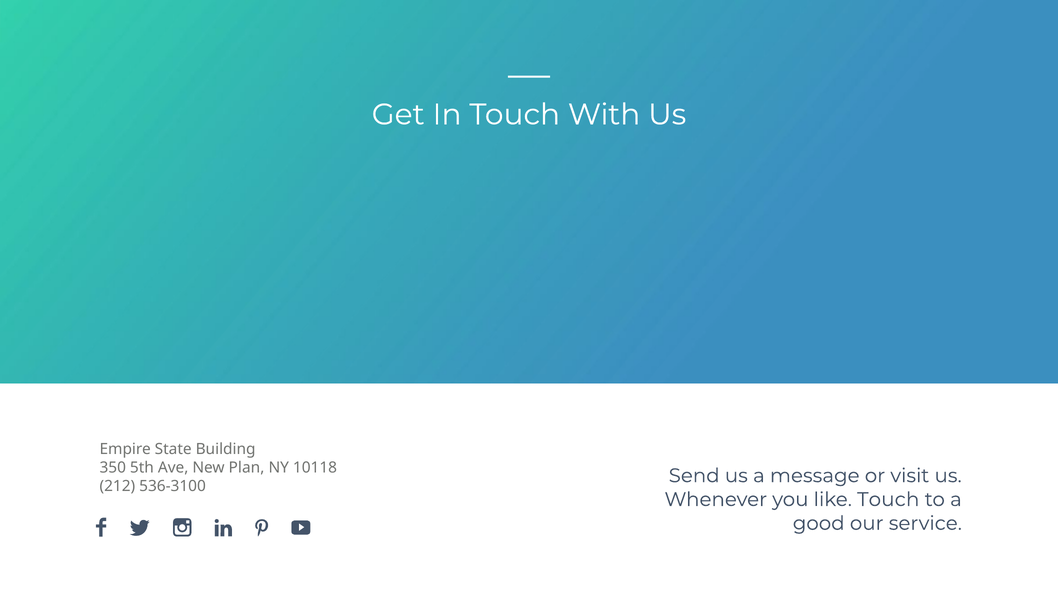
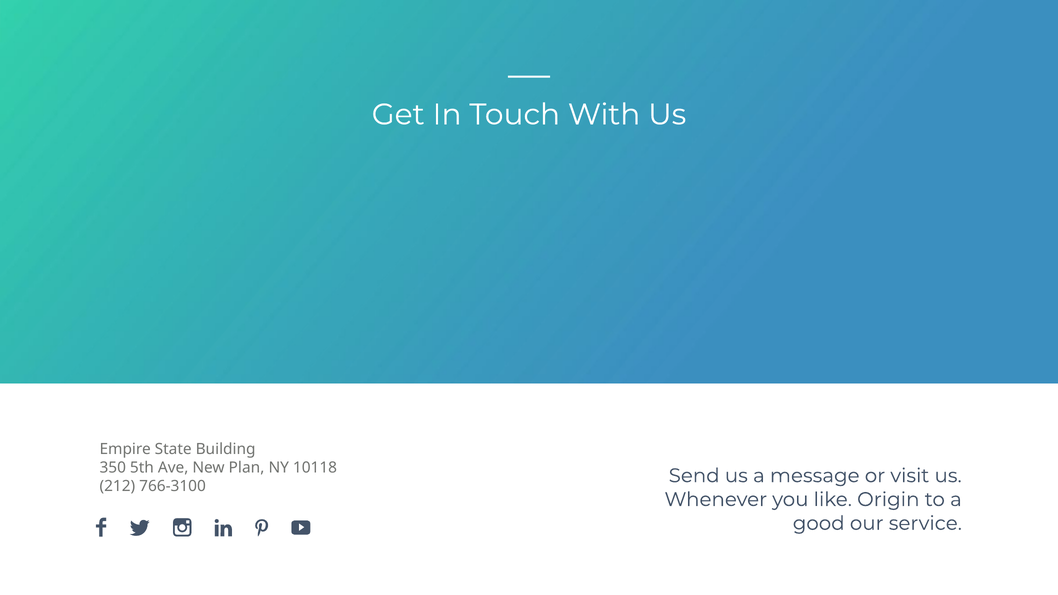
536-3100: 536-3100 -> 766-3100 (173, 486)
like Touch: Touch -> Origin (888, 500)
